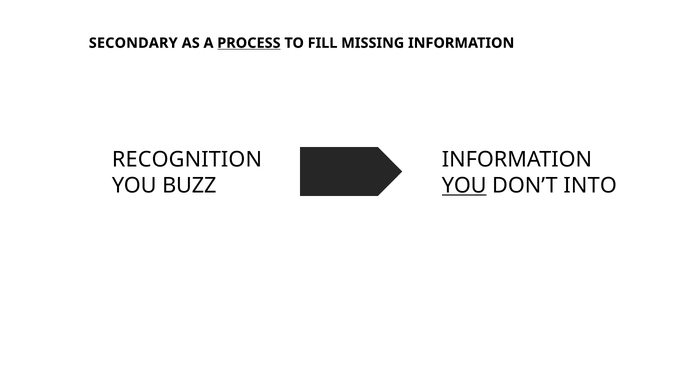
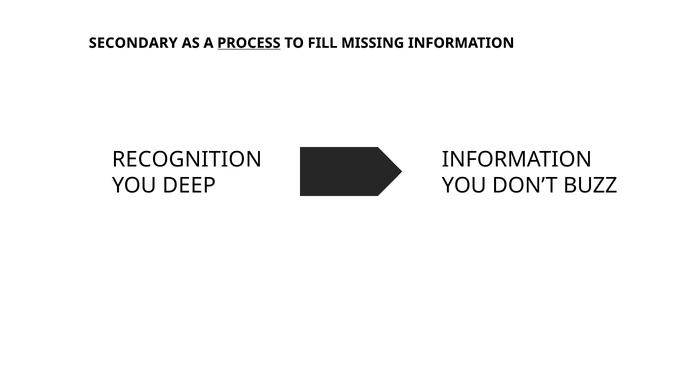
BUZZ: BUZZ -> DEEP (189, 185)
YOU underline: present -> none (464, 185)
INTO: INTO -> BUZZ (590, 185)
